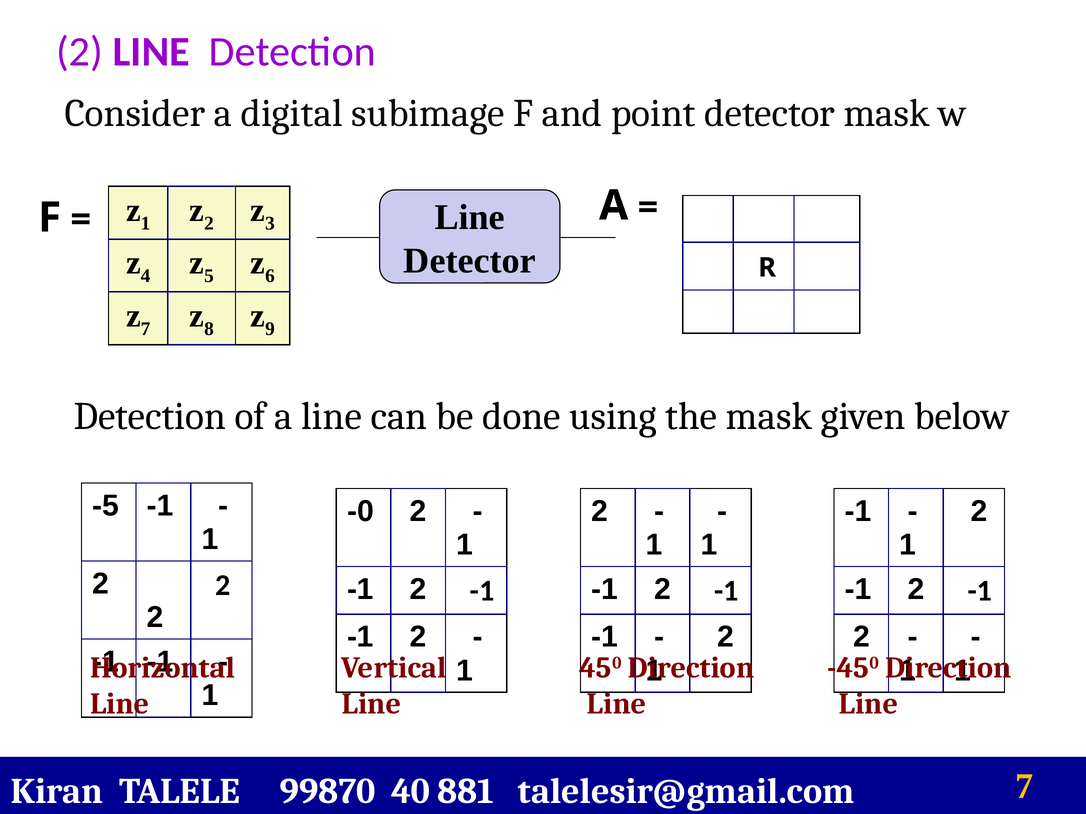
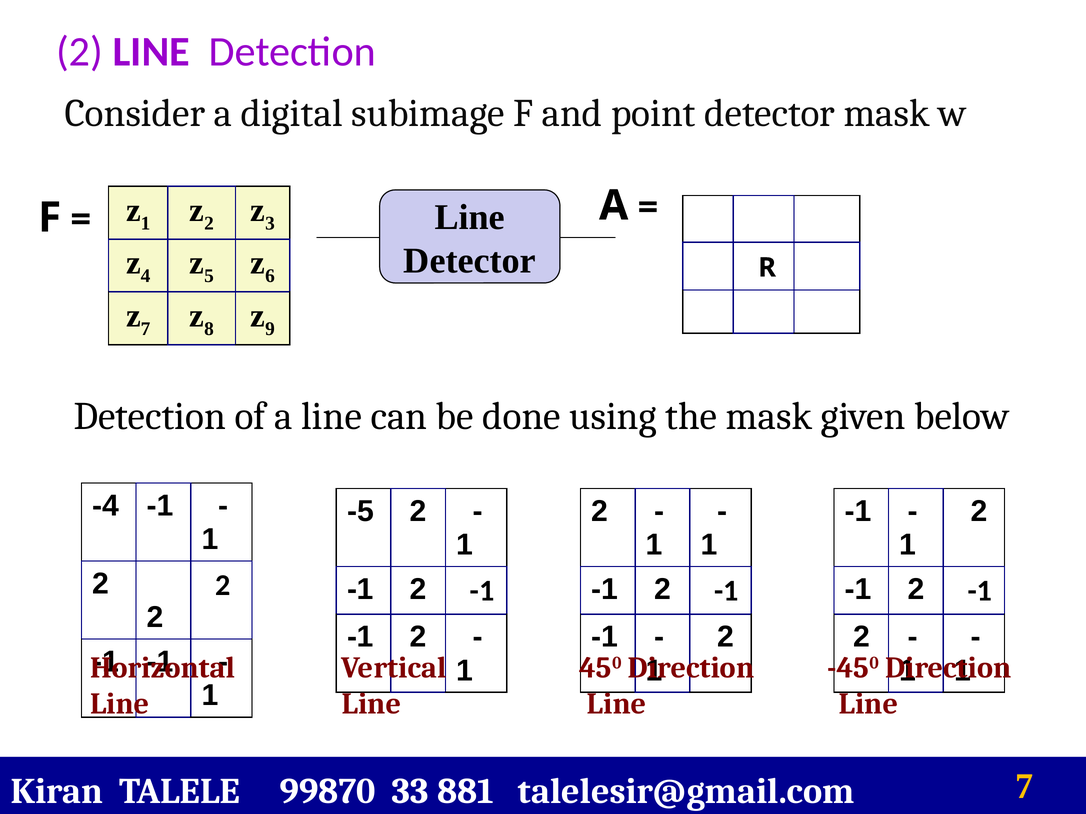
-5: -5 -> -4 (106, 506)
-0: -0 -> -5 (360, 511)
40: 40 -> 33 (410, 792)
